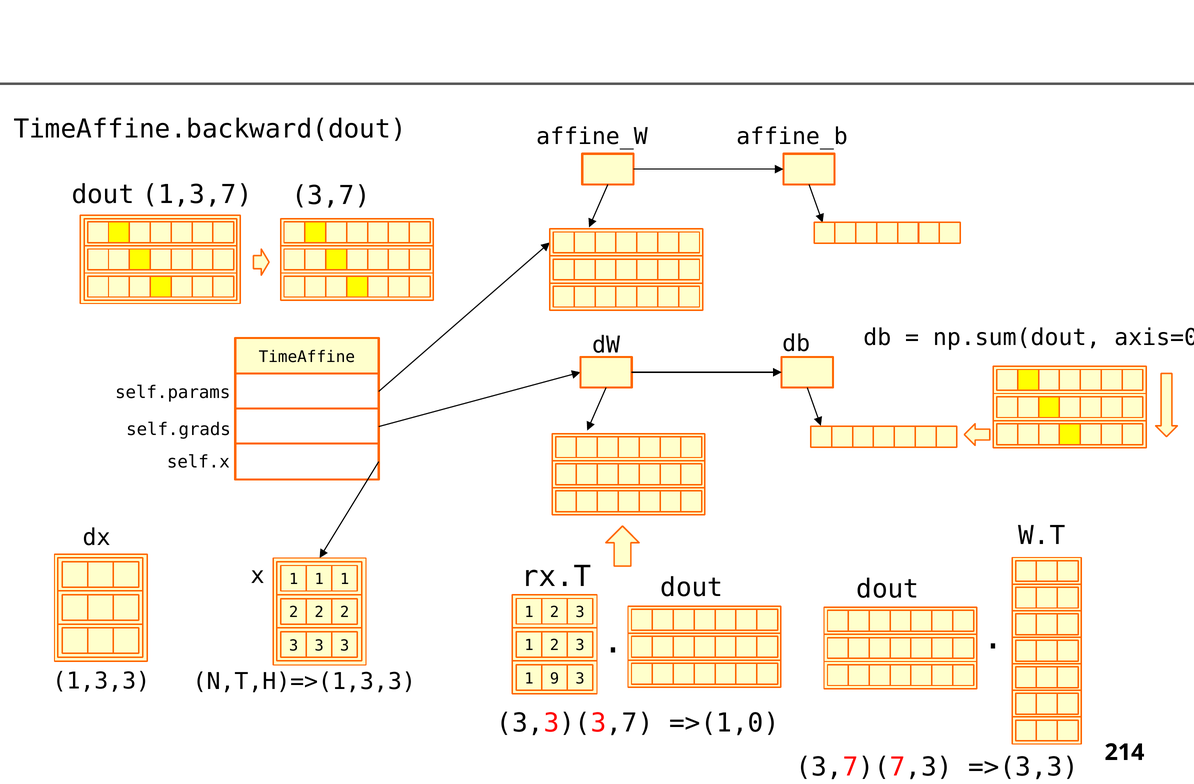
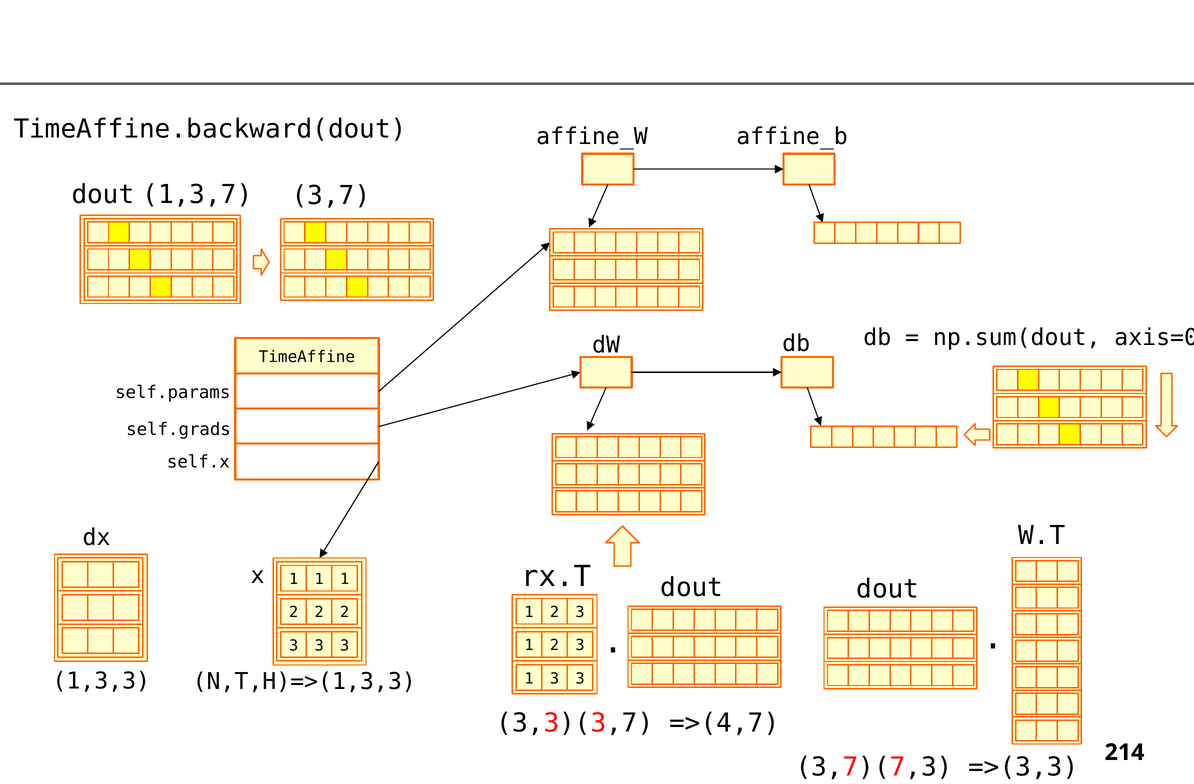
1 9: 9 -> 3 (555, 679)
=>(1,0: =>(1,0 -> =>(4,7 (724, 723)
